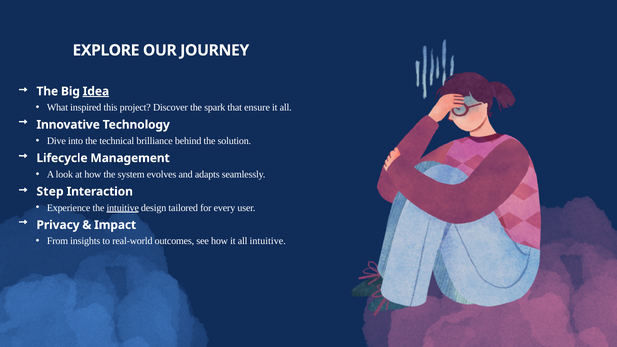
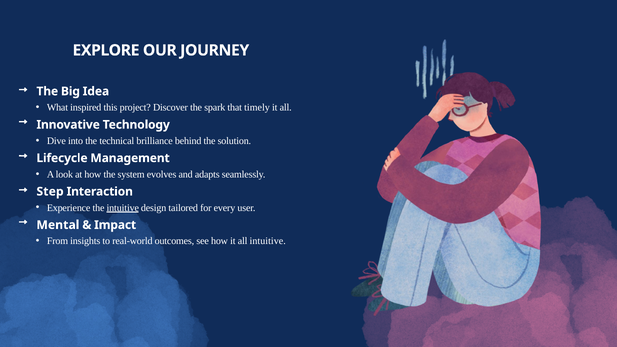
Idea underline: present -> none (96, 91)
ensure: ensure -> timely (257, 108)
Privacy: Privacy -> Mental (58, 225)
